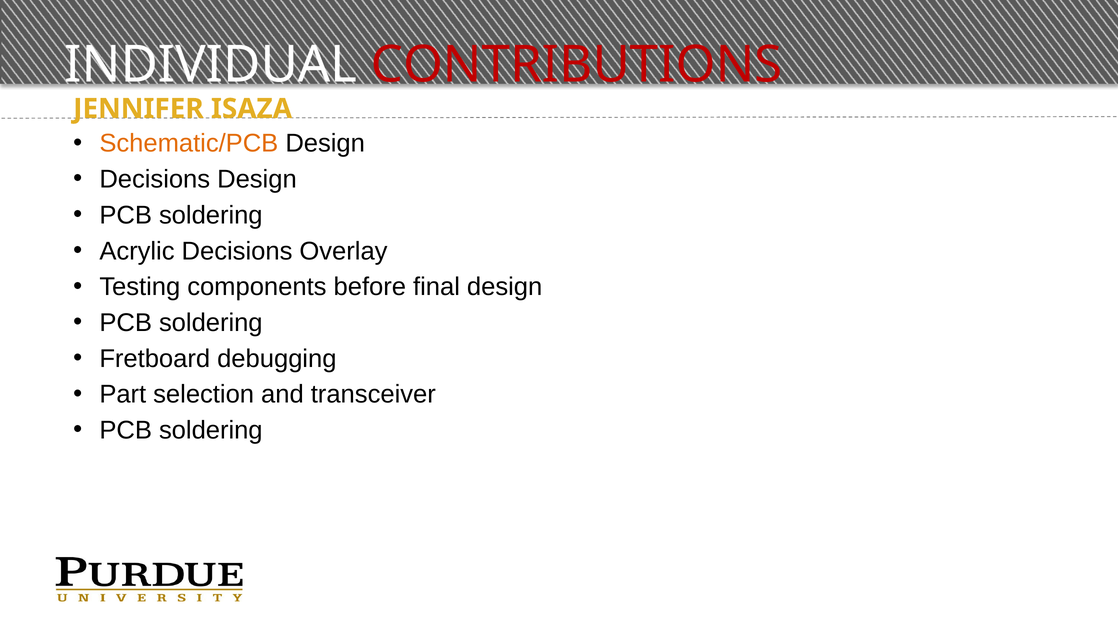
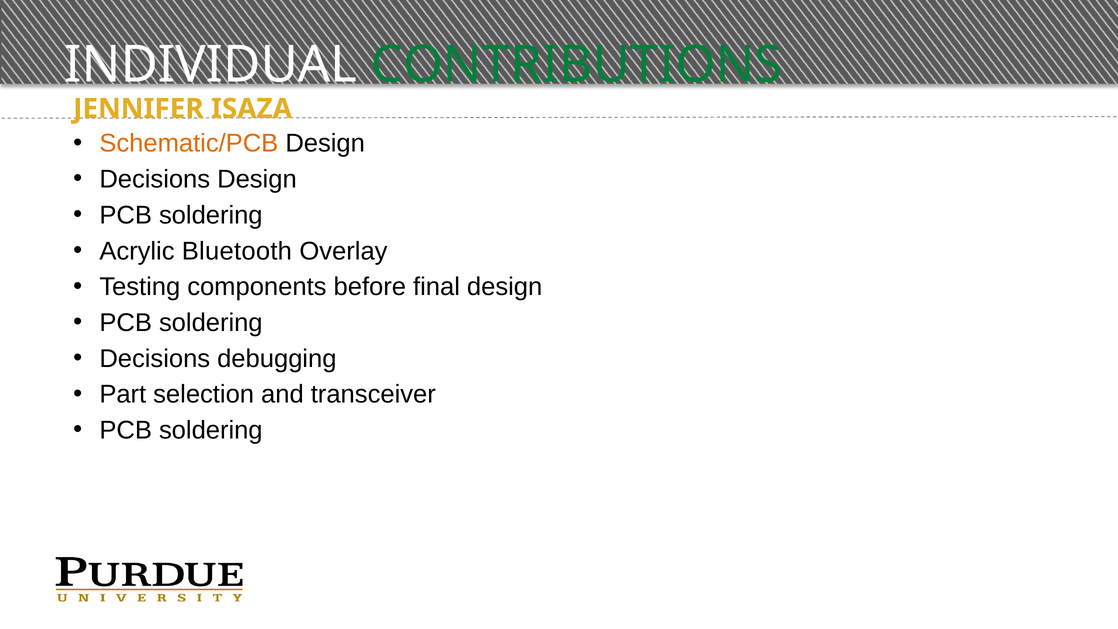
CONTRIBUTIONS colour: red -> green (577, 65)
Acrylic Decisions: Decisions -> Bluetooth (237, 251)
Fretboard: Fretboard -> Decisions (155, 359)
